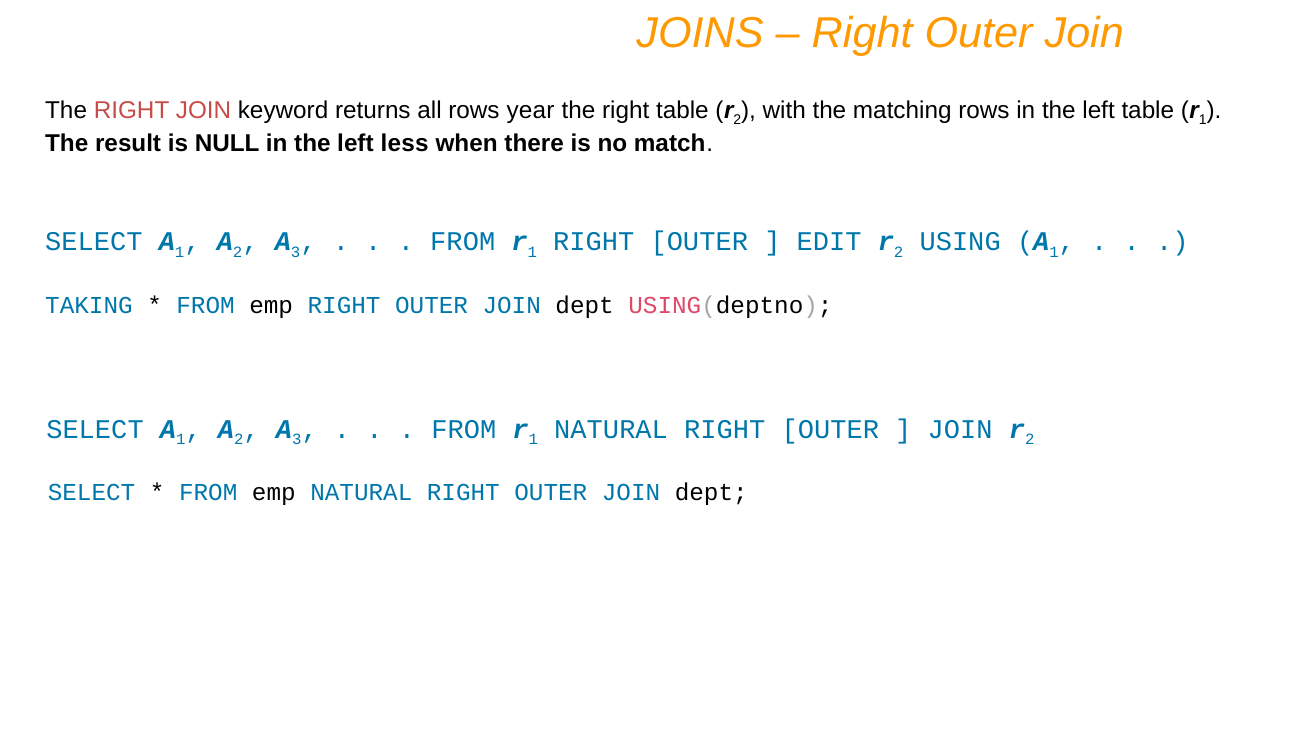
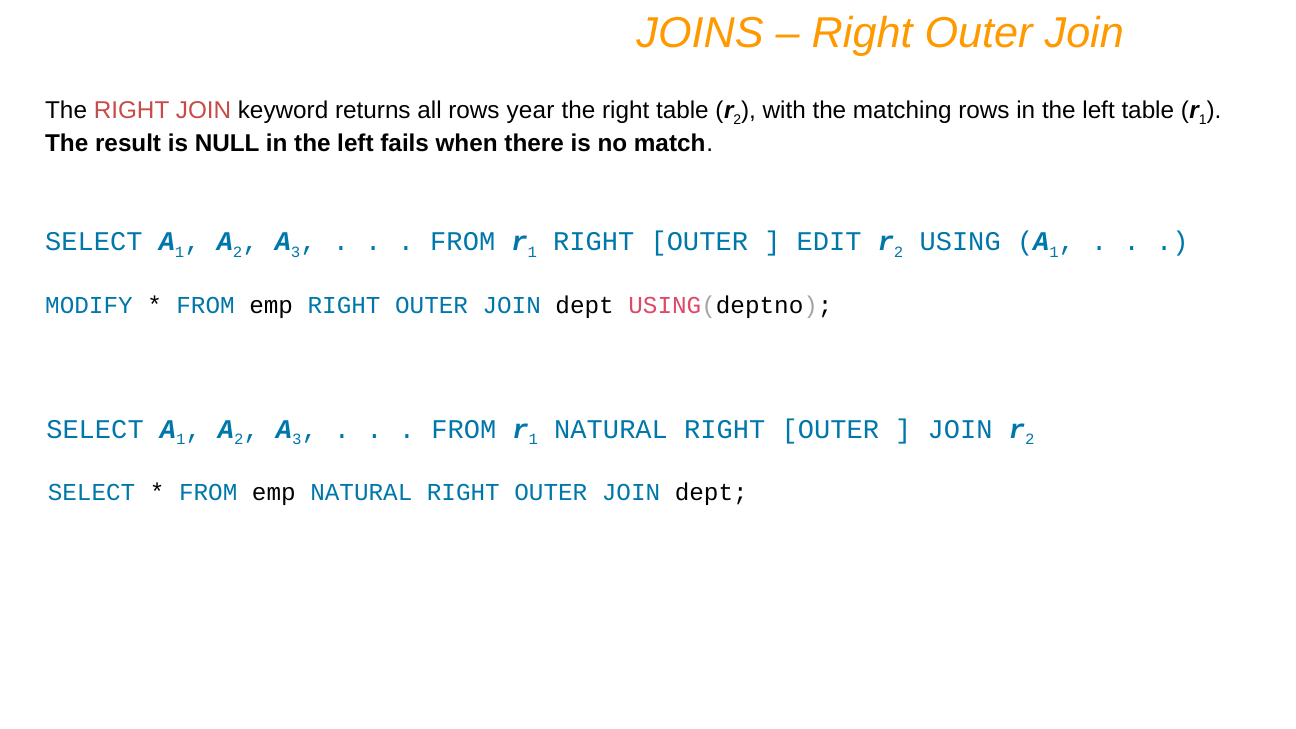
less: less -> fails (405, 143)
TAKING: TAKING -> MODIFY (89, 306)
